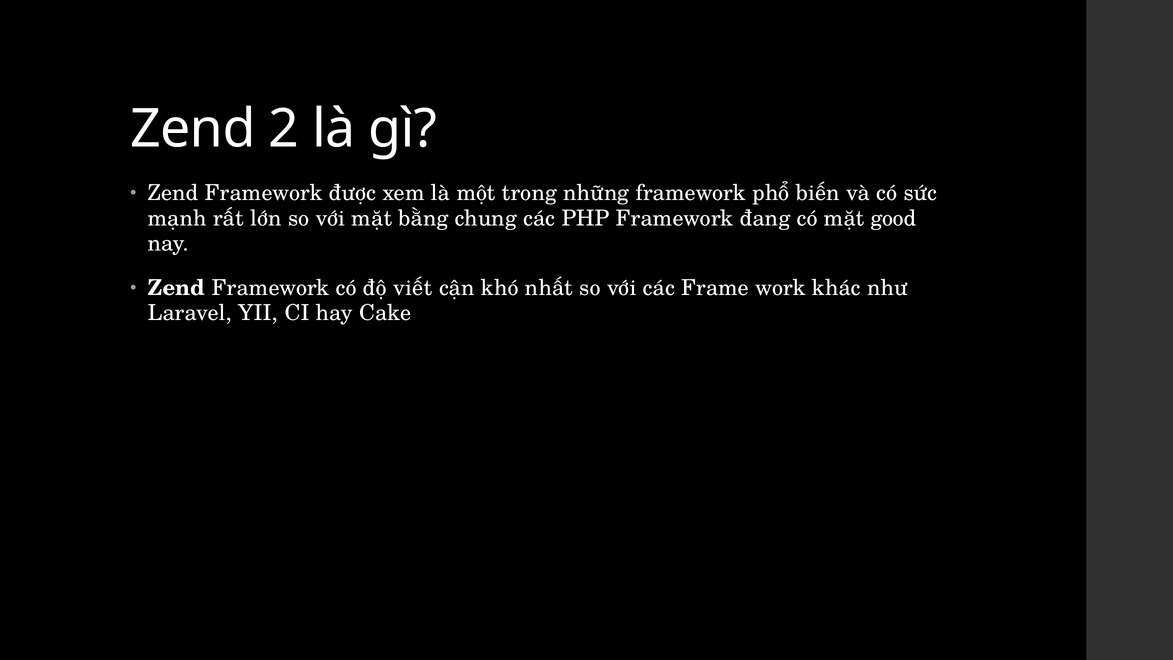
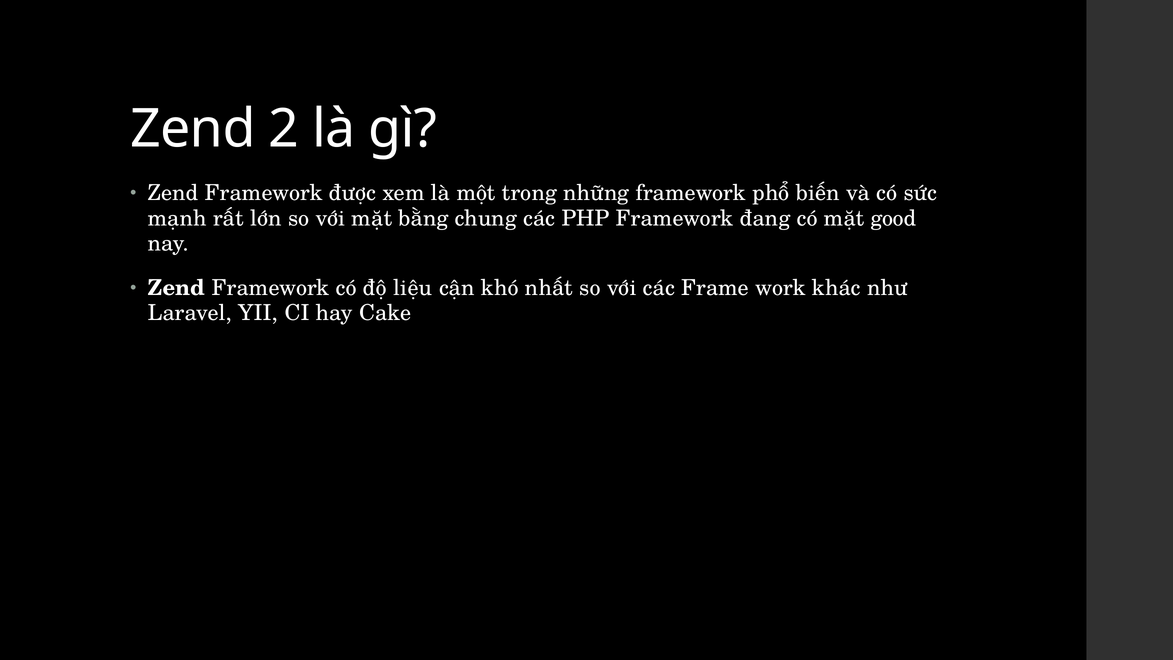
viết: viết -> liệu (413, 288)
